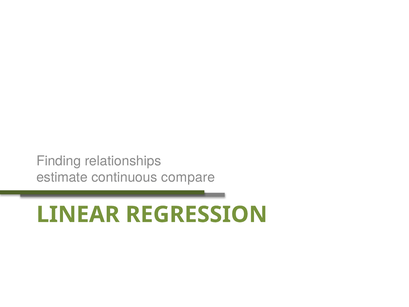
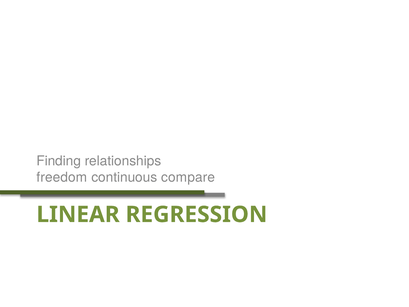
estimate: estimate -> freedom (62, 177)
